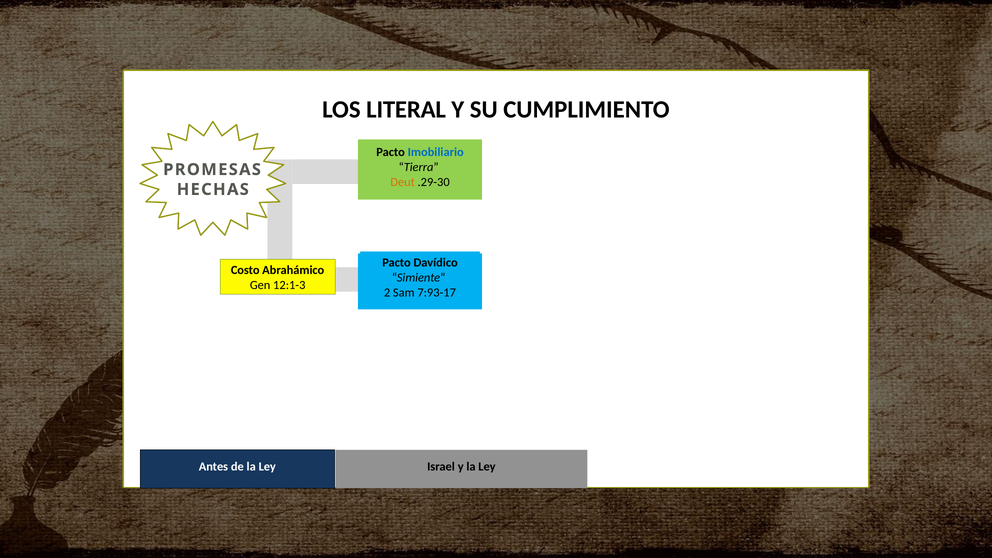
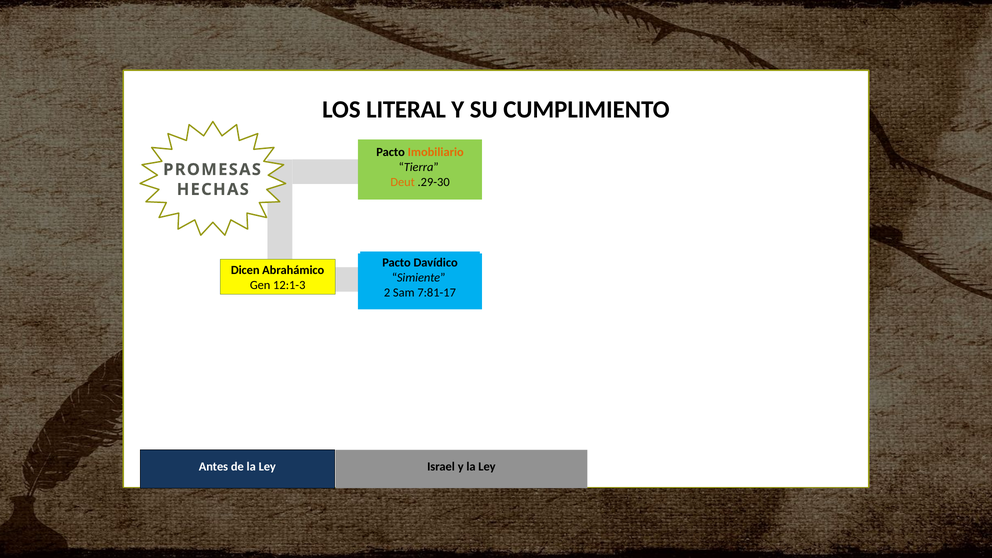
Imobiliario colour: blue -> orange (436, 152)
Costo: Costo -> Dicen (245, 270)
7:93-17: 7:93-17 -> 7:81-17 (437, 293)
